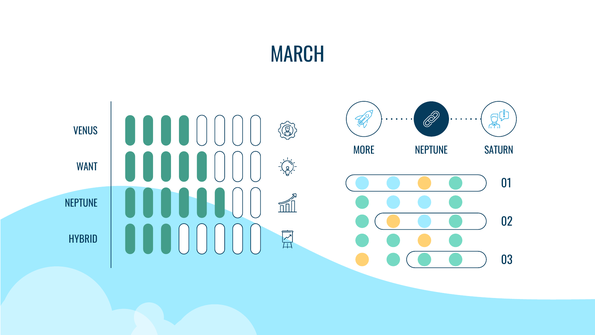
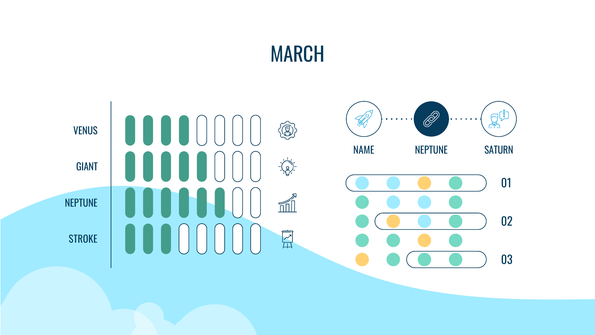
MORE: MORE -> NAME (364, 150)
WANT: WANT -> GIANT (87, 167)
HYBRID: HYBRID -> STROKE (83, 239)
